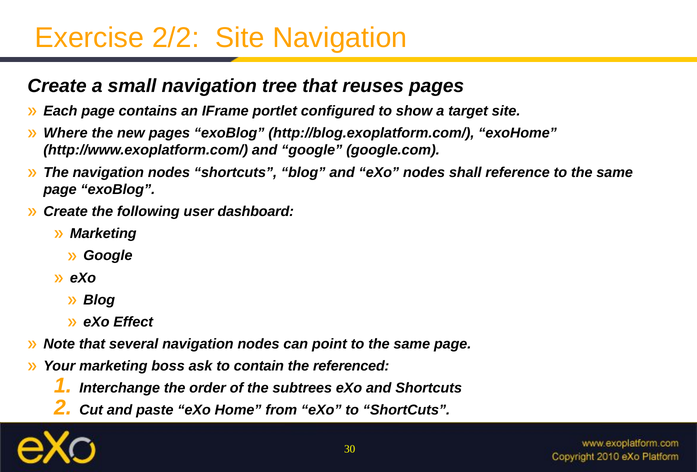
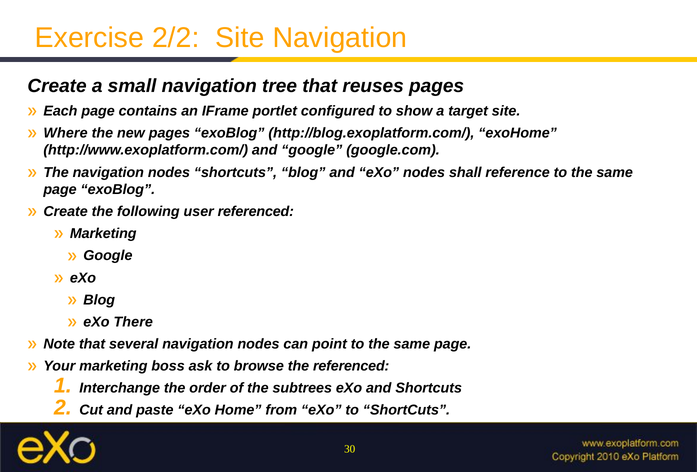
user dashboard: dashboard -> referenced (256, 212)
Effect: Effect -> There (133, 322)
contain: contain -> browse (259, 366)
